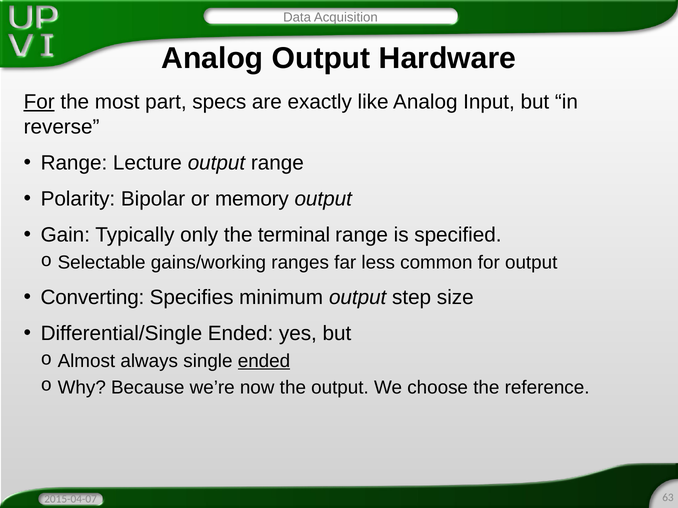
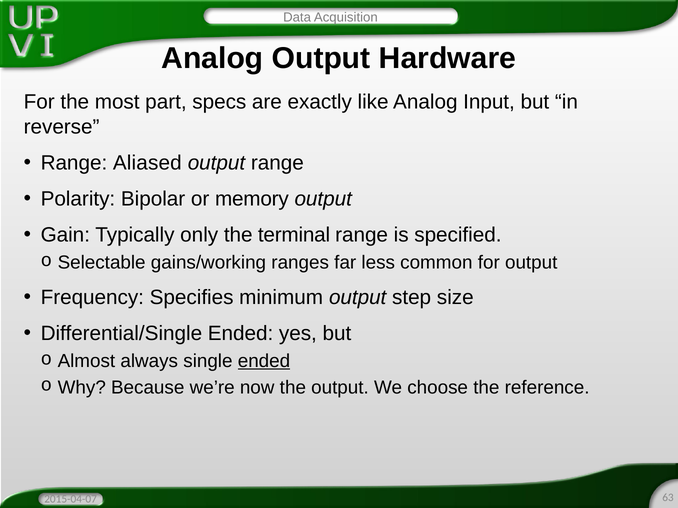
For underline: present -> none (39, 102)
Lecture: Lecture -> Aliased (147, 163)
Converting: Converting -> Frequency (92, 298)
